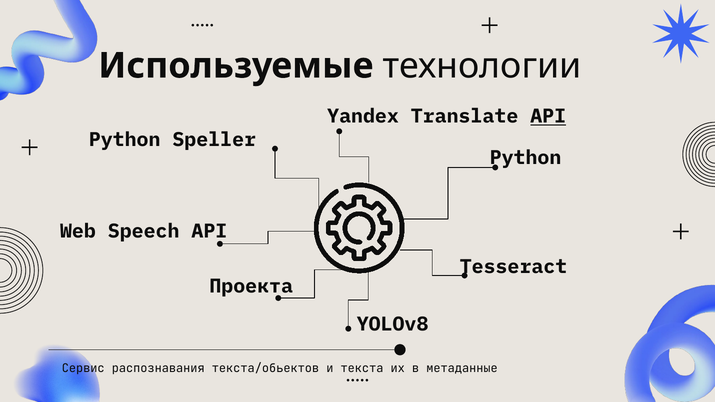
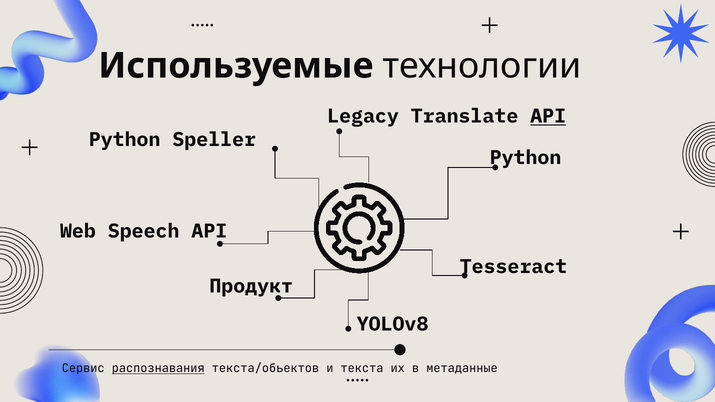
Yandex: Yandex -> Legacy (363, 116)
Проекта: Проекта -> Продукт (251, 287)
распознавания underline: none -> present (158, 369)
